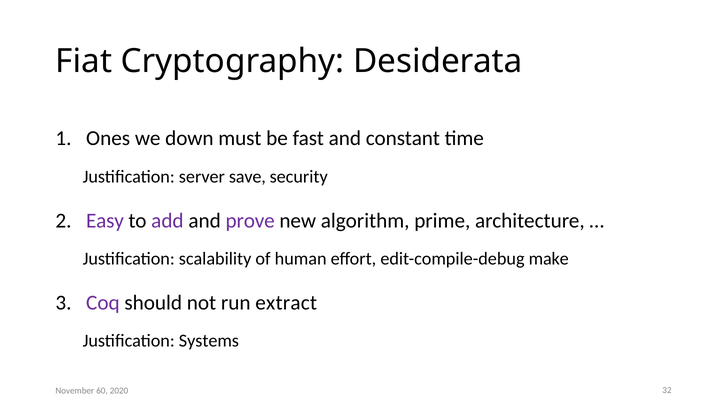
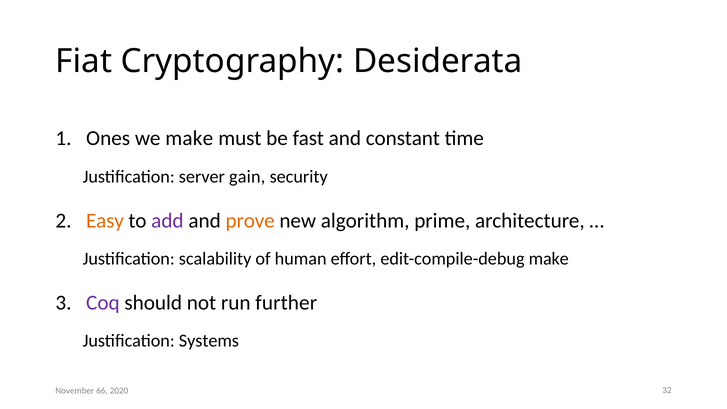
we down: down -> make (189, 138)
save: save -> gain (247, 177)
Easy colour: purple -> orange (105, 221)
prove colour: purple -> orange (250, 221)
extract: extract -> further (286, 303)
60: 60 -> 66 (102, 391)
